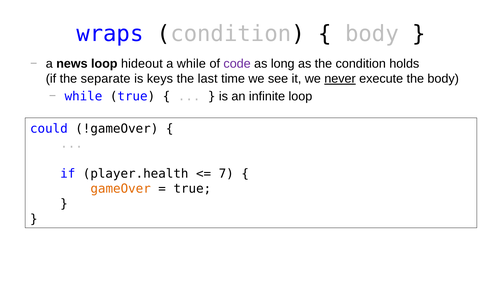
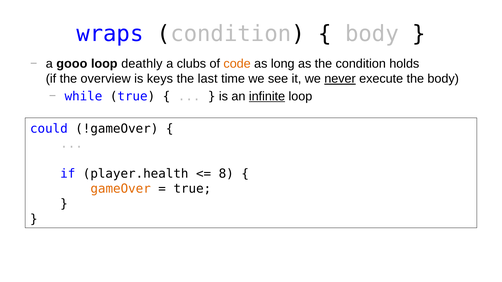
news: news -> gooo (72, 64)
hideout: hideout -> deathly (142, 64)
a while: while -> clubs (191, 64)
code colour: purple -> orange (237, 64)
separate: separate -> overview (106, 79)
infinite underline: none -> present (267, 96)
7: 7 -> 8 (226, 174)
